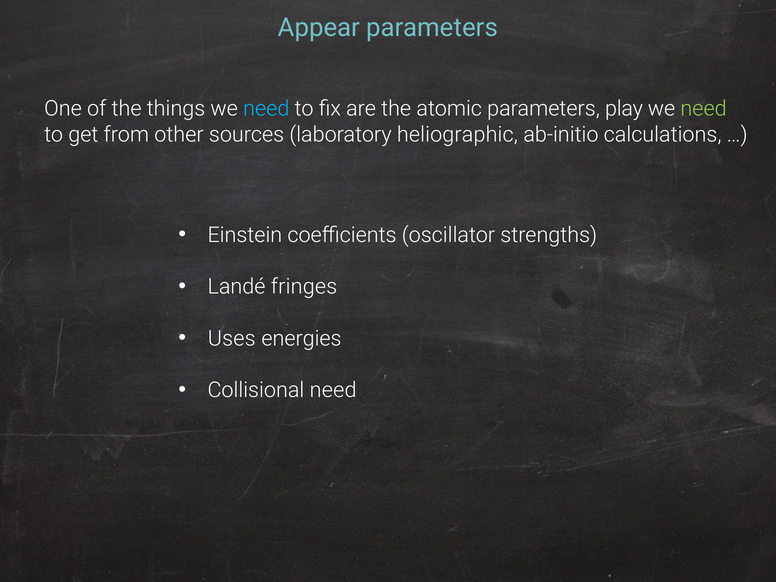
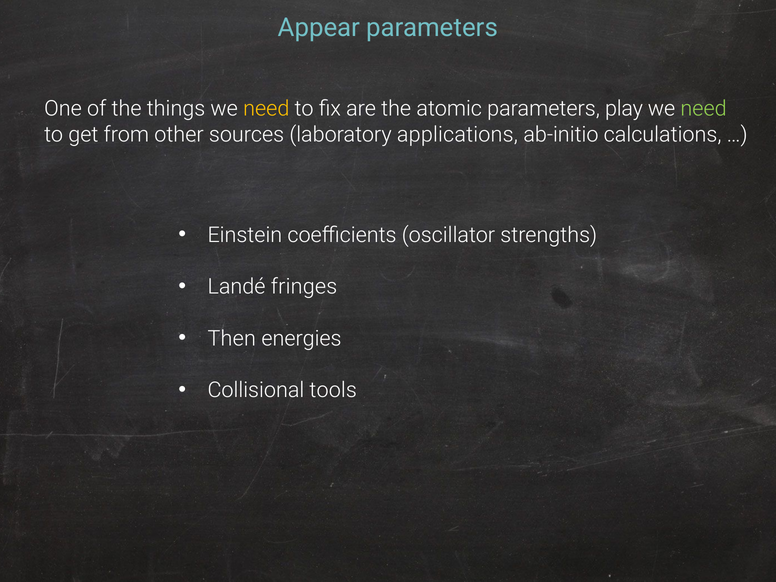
need colour: light blue -> yellow (266, 109)
heliographic: heliographic -> applications (457, 135)
Uses: Uses -> Then (232, 339)
Collisional need: need -> tools (333, 390)
